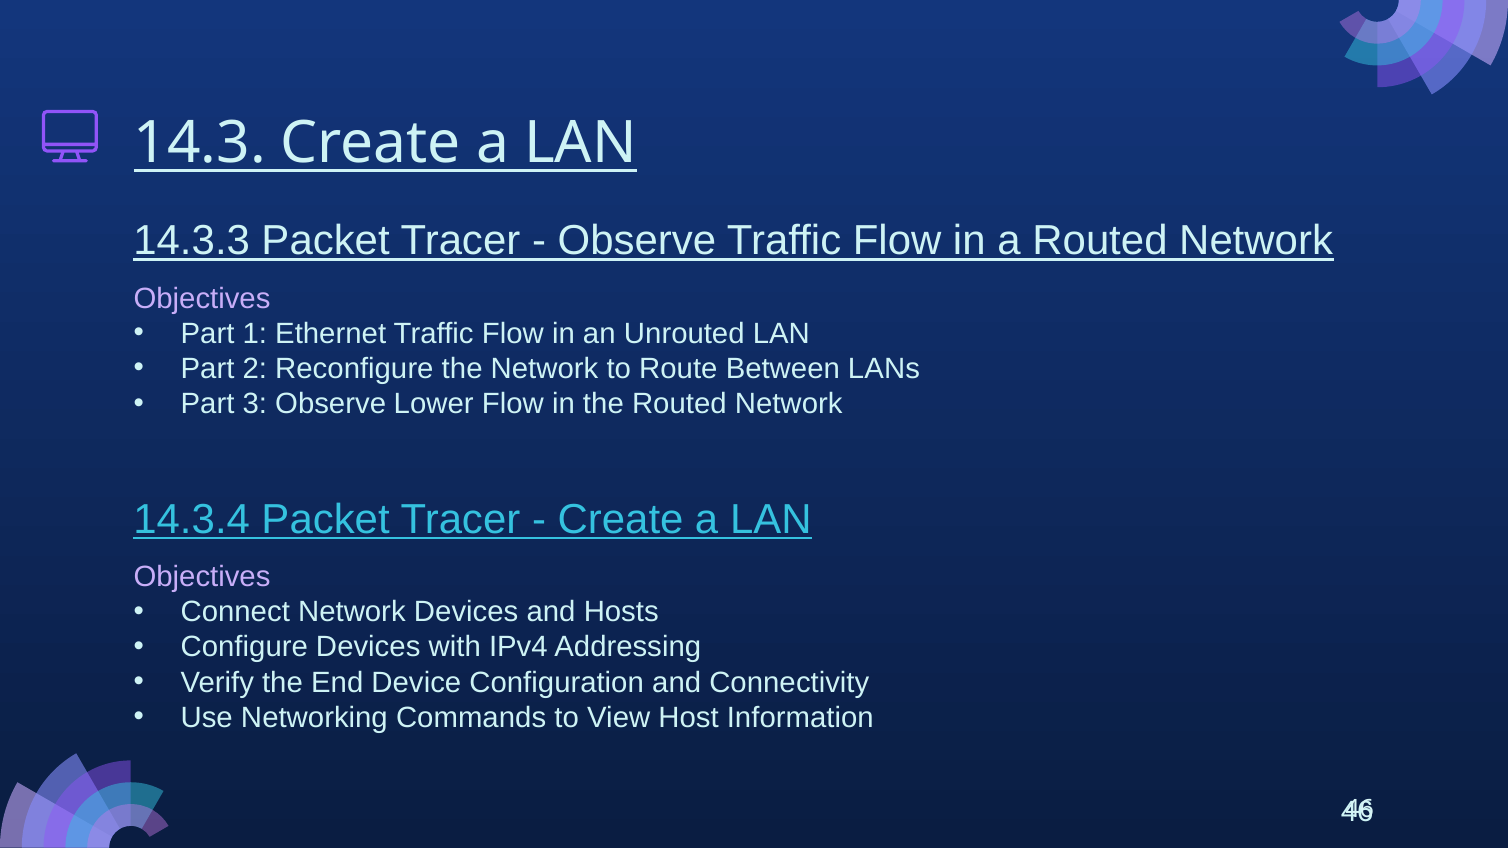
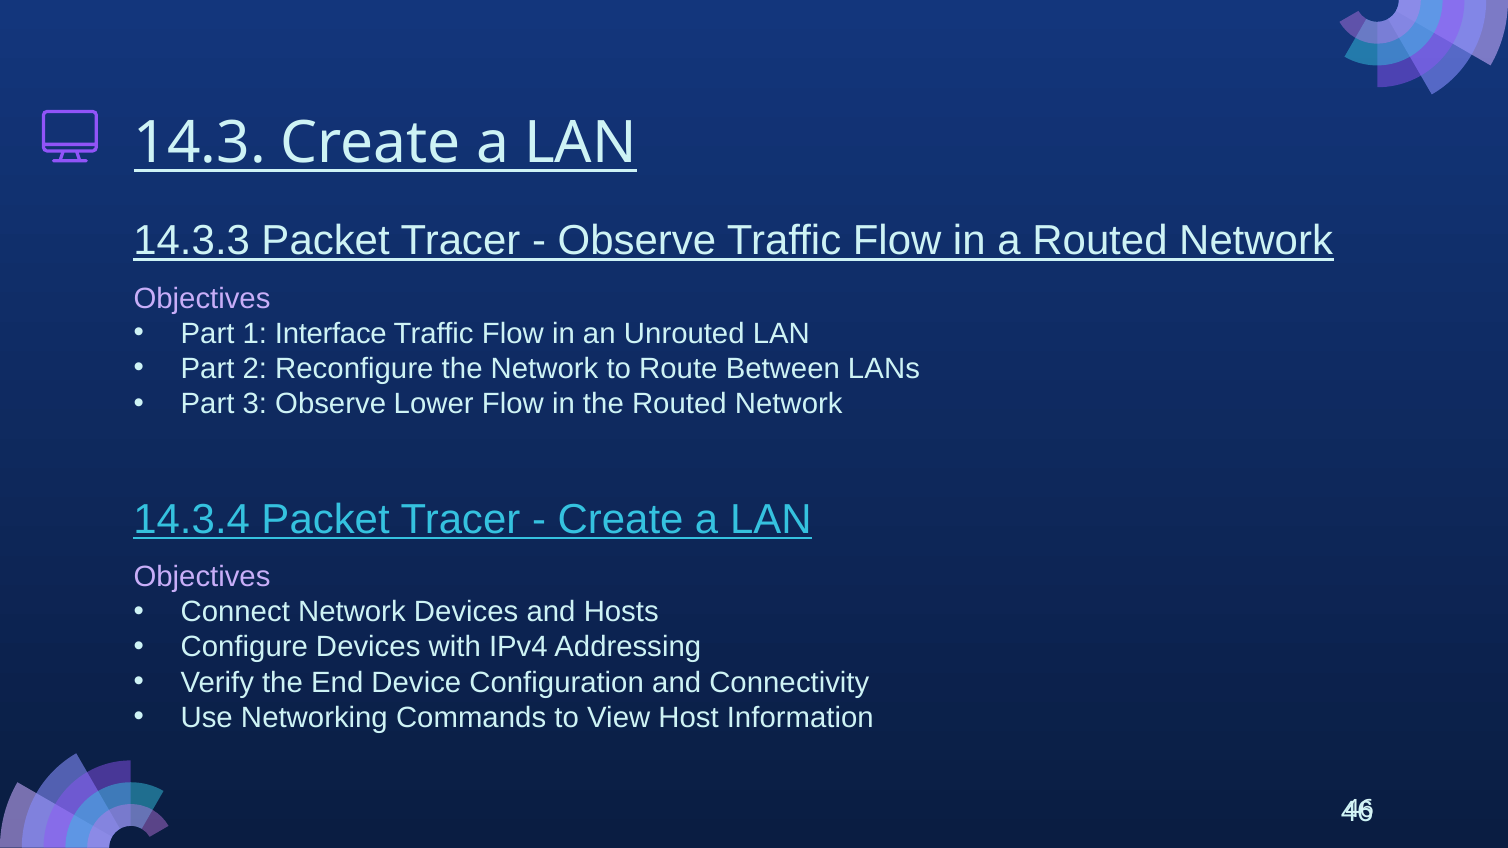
Ethernet: Ethernet -> Interface (331, 334)
